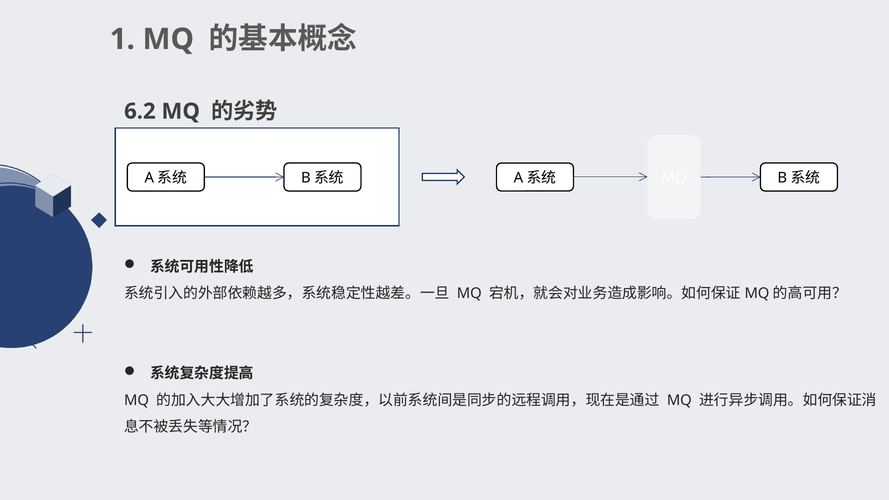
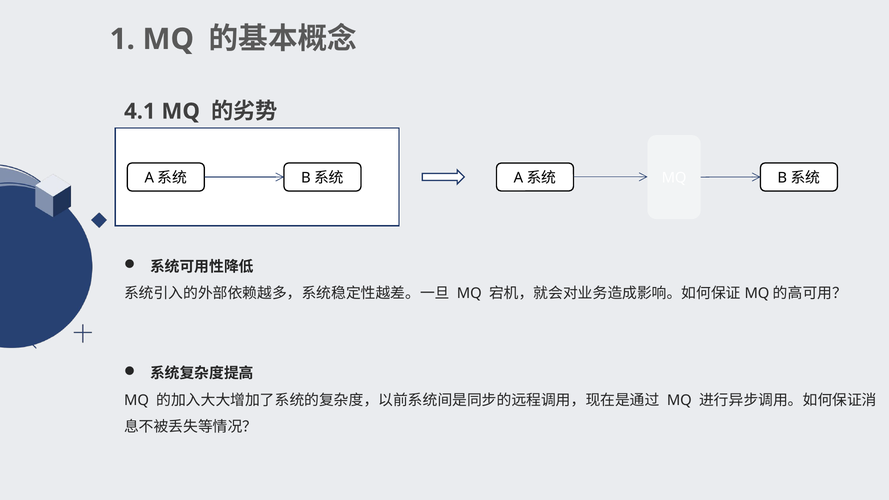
6.2: 6.2 -> 4.1 (140, 111)
